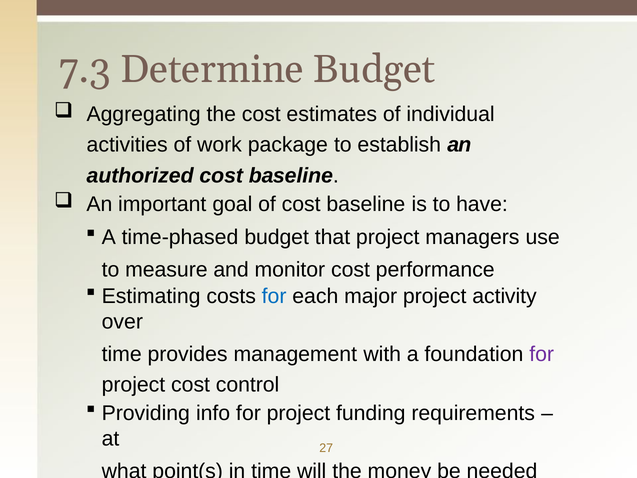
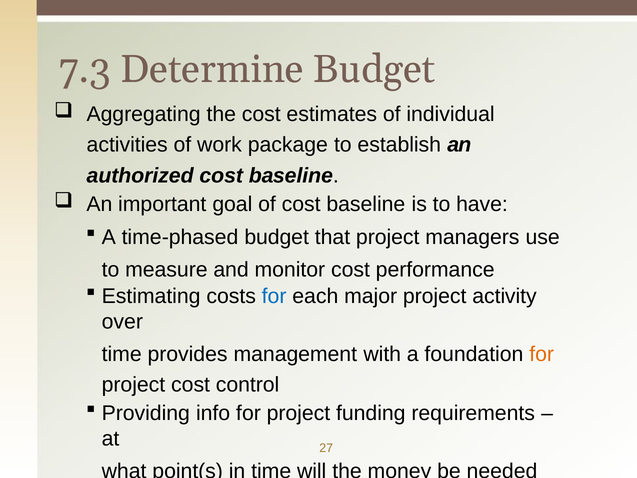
for colour: purple -> orange (542, 354)
